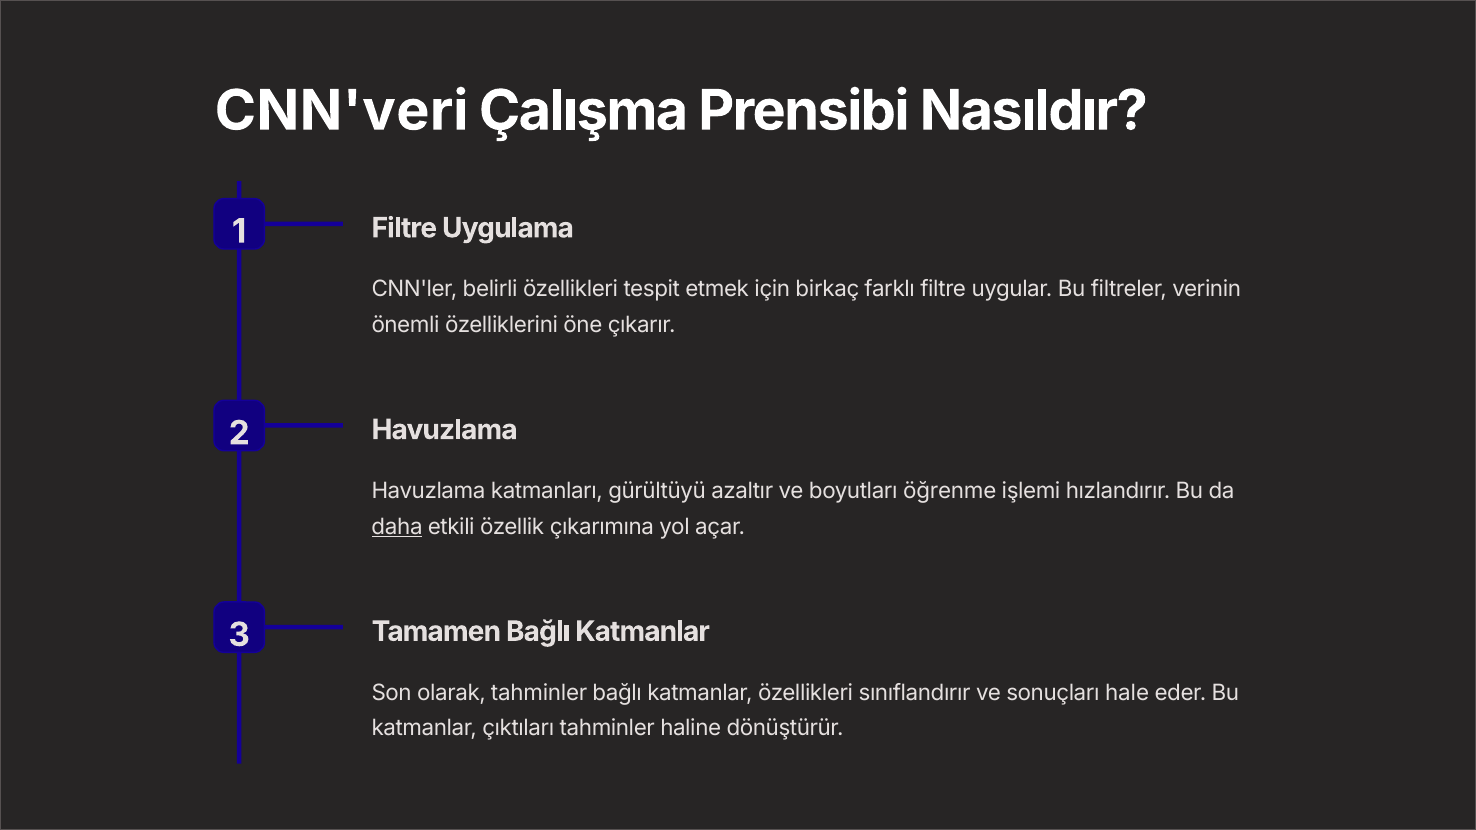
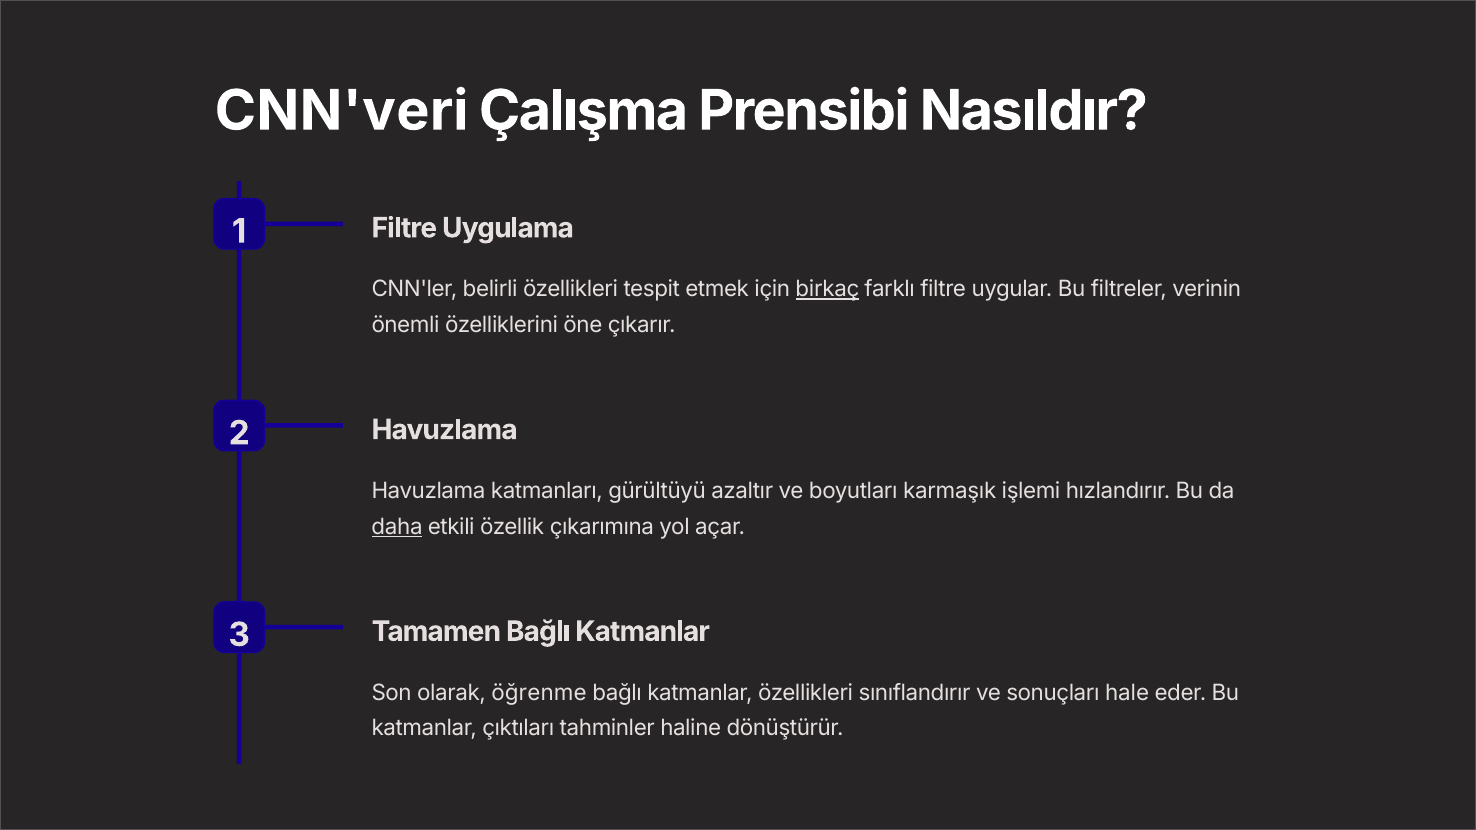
birkaç underline: none -> present (827, 290)
öğrenme: öğrenme -> karmaşık (950, 491)
olarak tahminler: tahminler -> öğrenme (539, 693)
